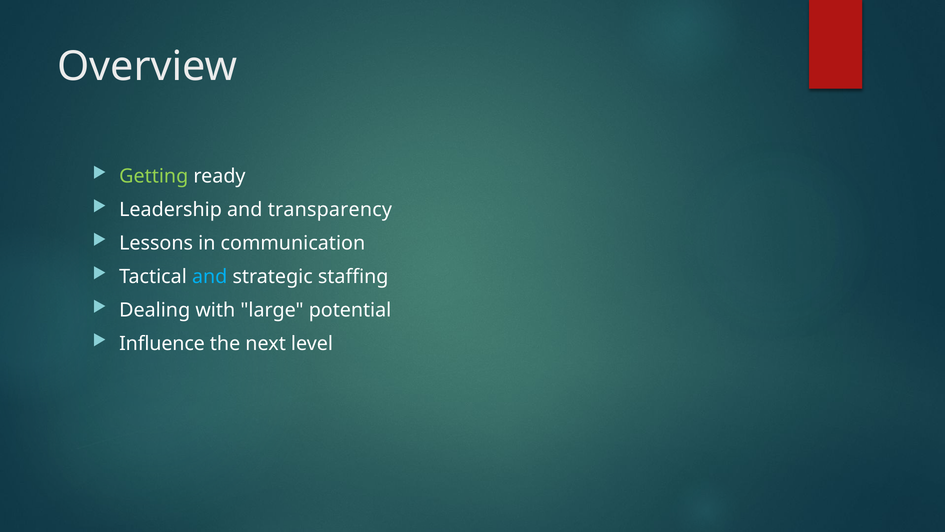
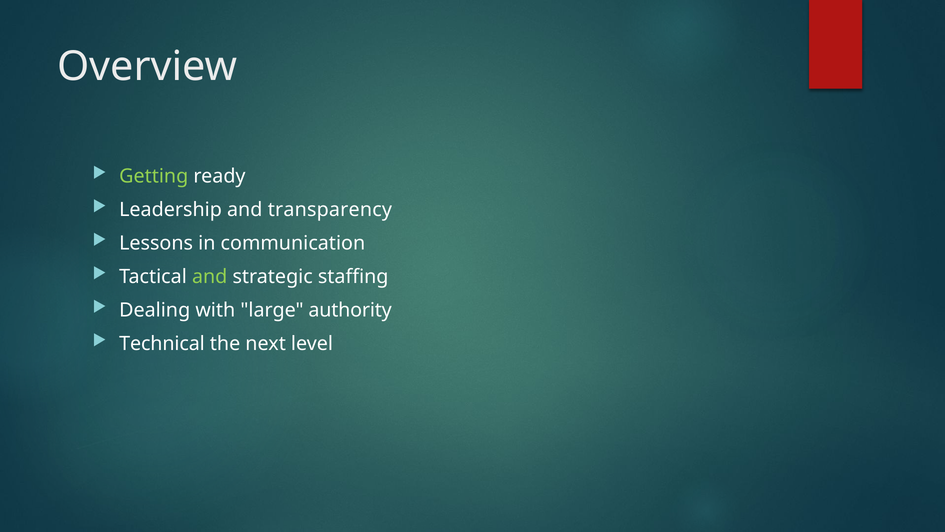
and colour: light blue -> light green (210, 276)
potential: potential -> authority (350, 310)
Influence: Influence -> Technical (162, 343)
